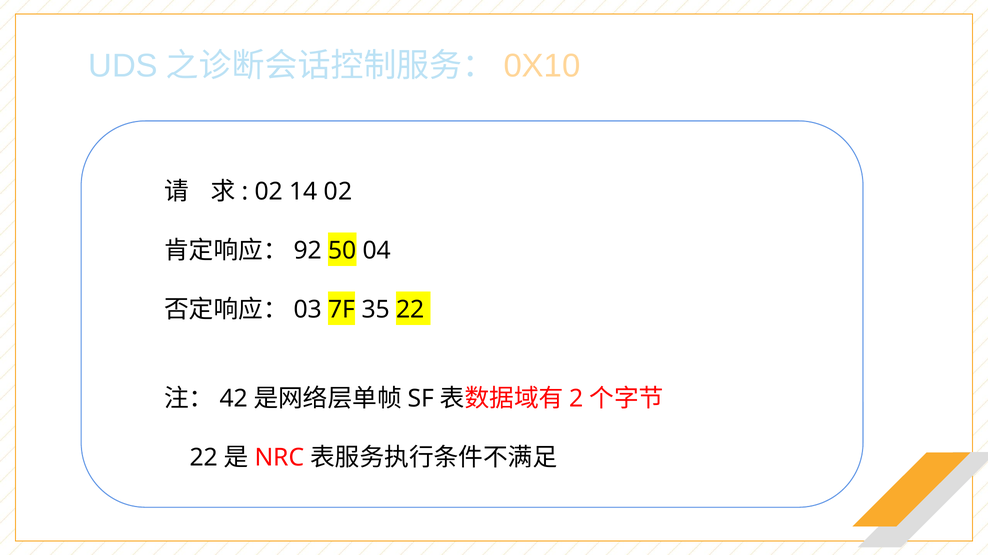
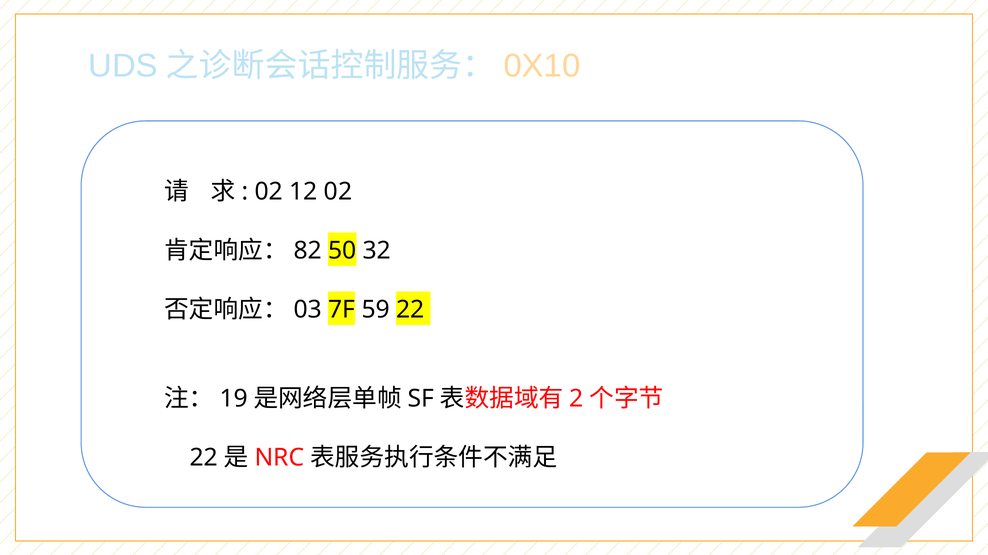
14: 14 -> 12 (303, 192)
92: 92 -> 82 (308, 251)
04: 04 -> 32 (377, 251)
35: 35 -> 59 (376, 310)
42: 42 -> 19 (234, 399)
